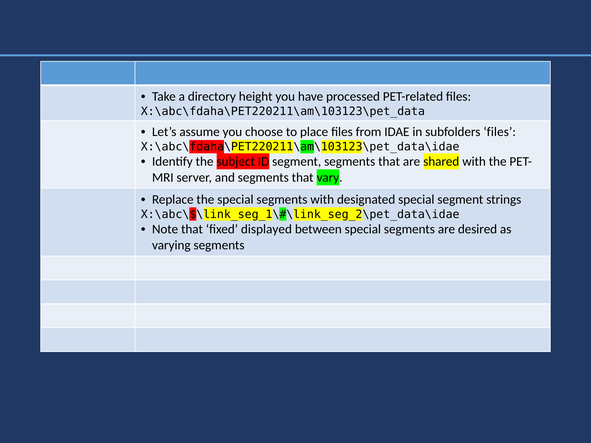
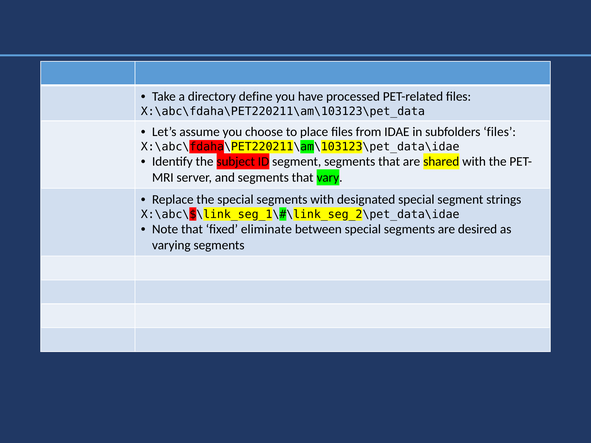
height: height -> define (256, 97)
displayed: displayed -> eliminate (266, 229)
